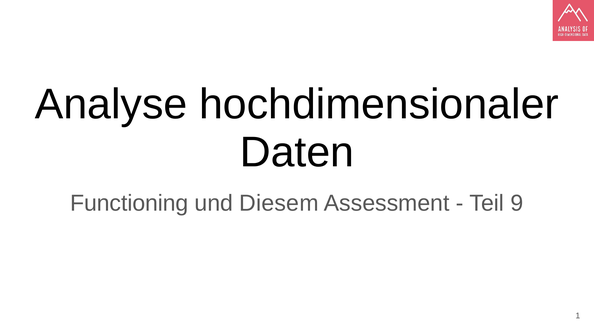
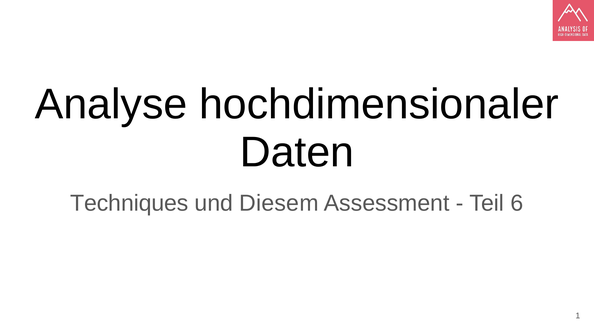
Functioning: Functioning -> Techniques (129, 203)
9: 9 -> 6 (517, 203)
